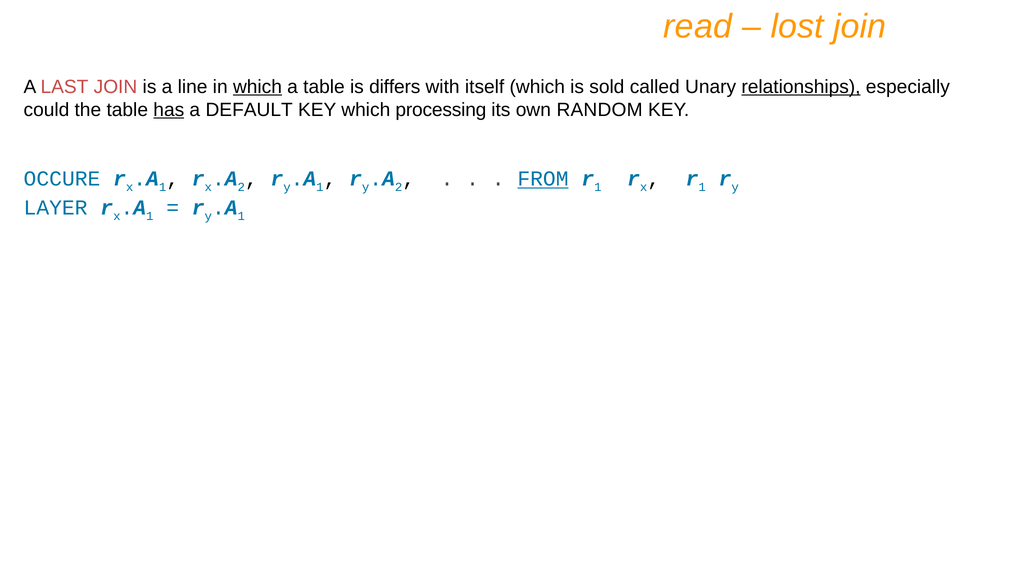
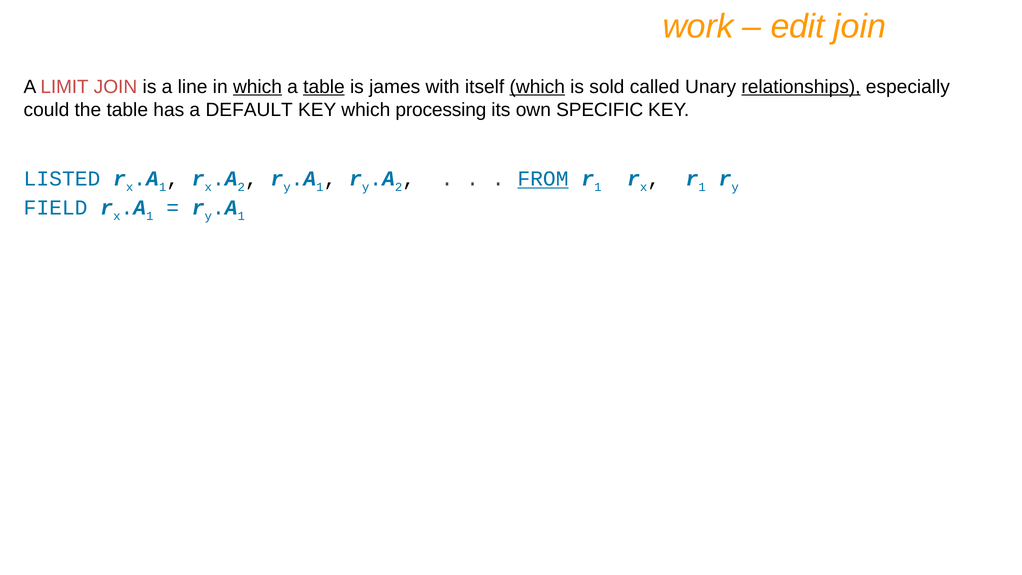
read: read -> work (698, 27)
lost: lost -> edit (798, 27)
LAST: LAST -> LIMIT (65, 87)
table underline: none -> present (324, 87)
differs: differs -> james (395, 87)
which underline: none -> present (537, 87)
has underline: present -> none (169, 110)
RANDOM: RANDOM -> SPECIFIC (600, 110)
OCCURE: OCCURE -> LISTED (62, 179)
LAYER: LAYER -> FIELD (56, 208)
